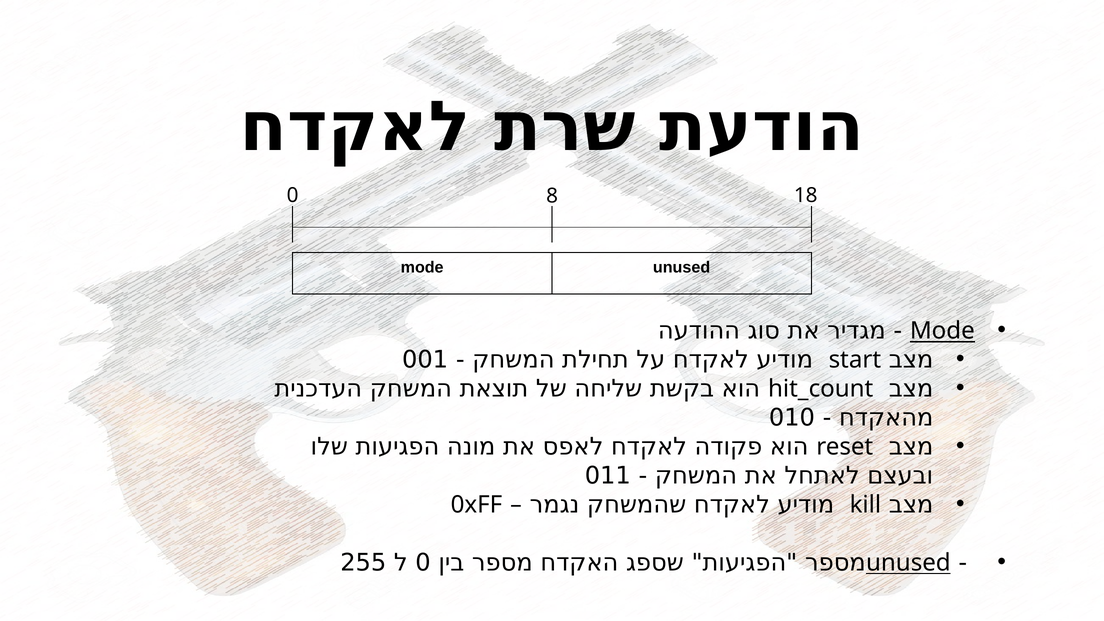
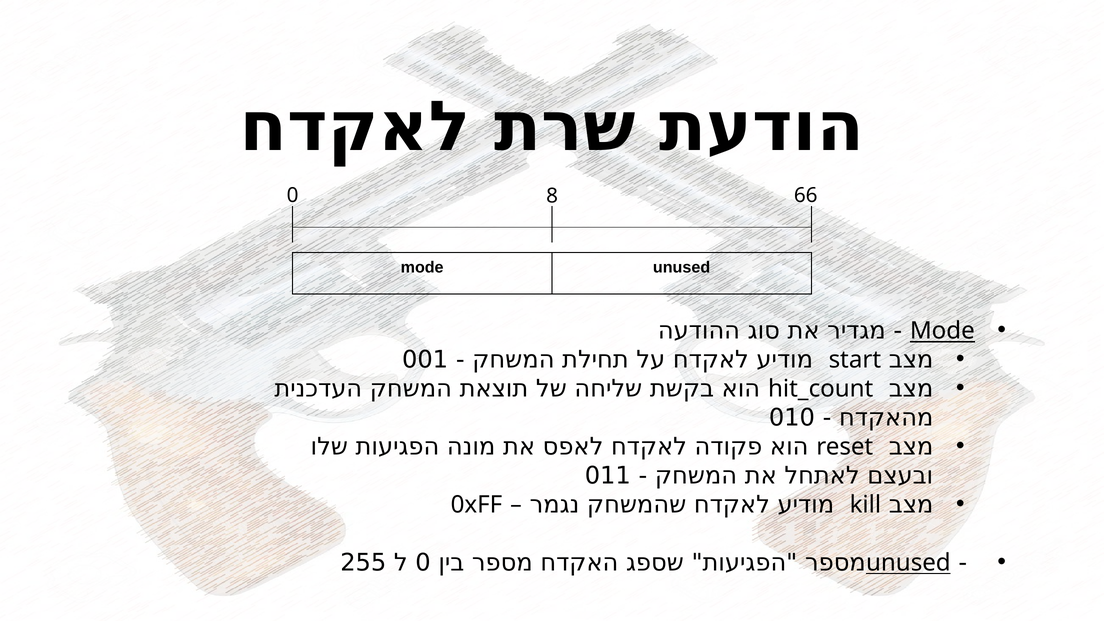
18: 18 -> 66 (806, 195)
